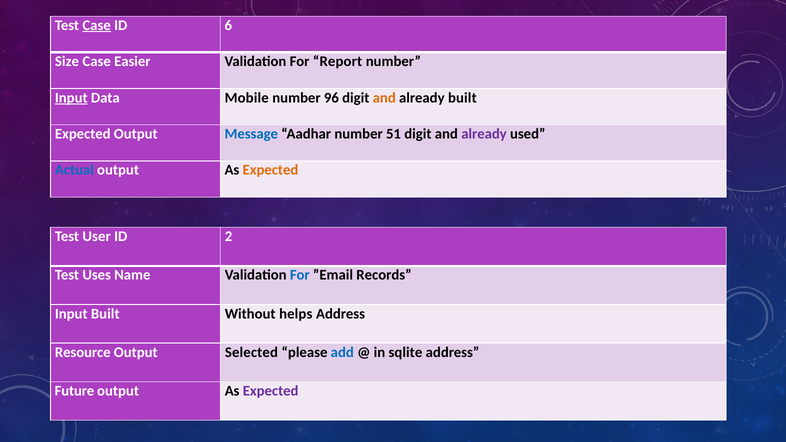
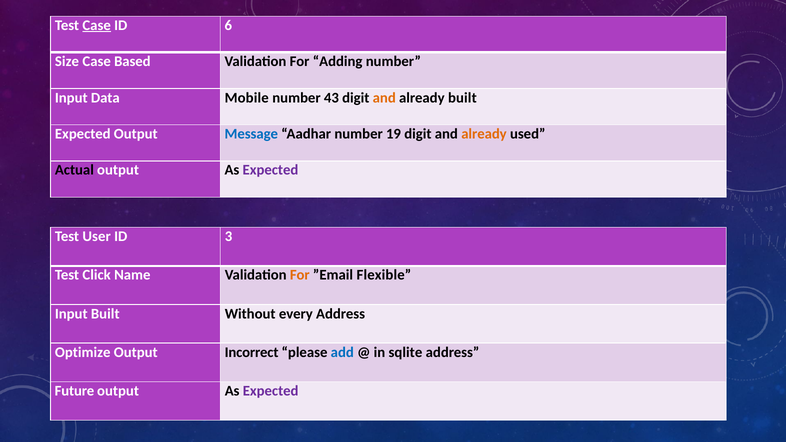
Easier: Easier -> Based (132, 62)
Report: Report -> Adding (338, 62)
Input underline: present -> none (71, 98)
96: 96 -> 43 (331, 98)
51: 51 -> 19 (393, 134)
already colour: purple -> orange (484, 134)
Actual colour: blue -> black (74, 170)
Expected colour: orange -> purple (270, 170)
2: 2 -> 3 (228, 237)
Uses: Uses -> Click (97, 275)
For colour: blue -> orange (300, 275)
Records: Records -> Flexible (384, 275)
helps: helps -> every (296, 314)
Resource: Resource -> Optimize (83, 352)
Selected: Selected -> Incorrect (252, 352)
